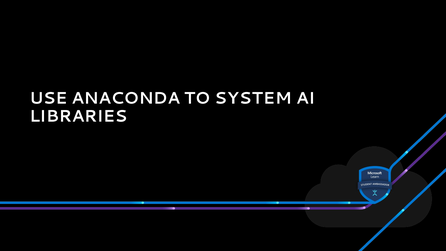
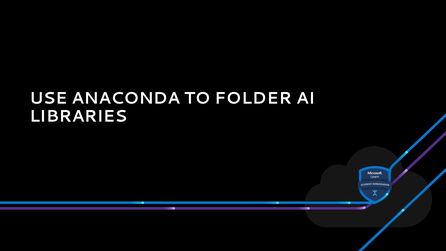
SYSTEM: SYSTEM -> FOLDER (253, 98)
